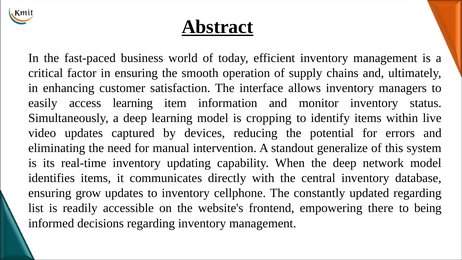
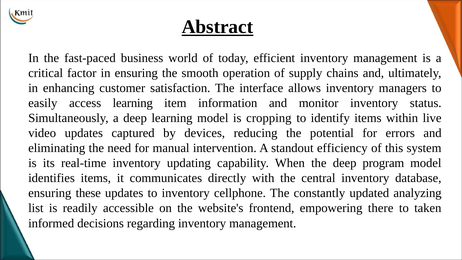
generalize: generalize -> efficiency (342, 148)
network: network -> program (383, 163)
grow: grow -> these (88, 193)
updated regarding: regarding -> analyzing (418, 193)
being: being -> taken (428, 208)
